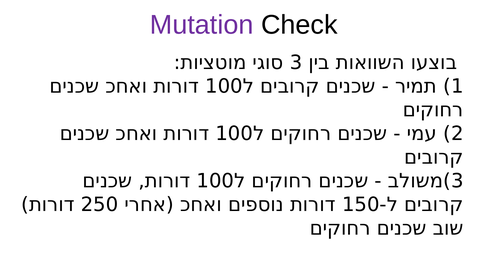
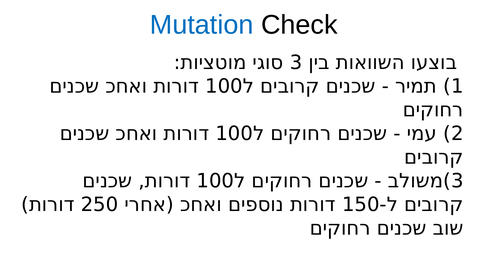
Mutation colour: purple -> blue (202, 25)
